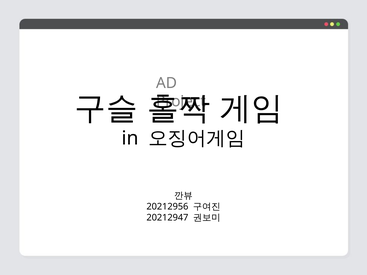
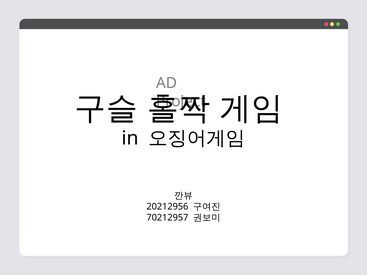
20212947: 20212947 -> 70212957 (167, 218)
